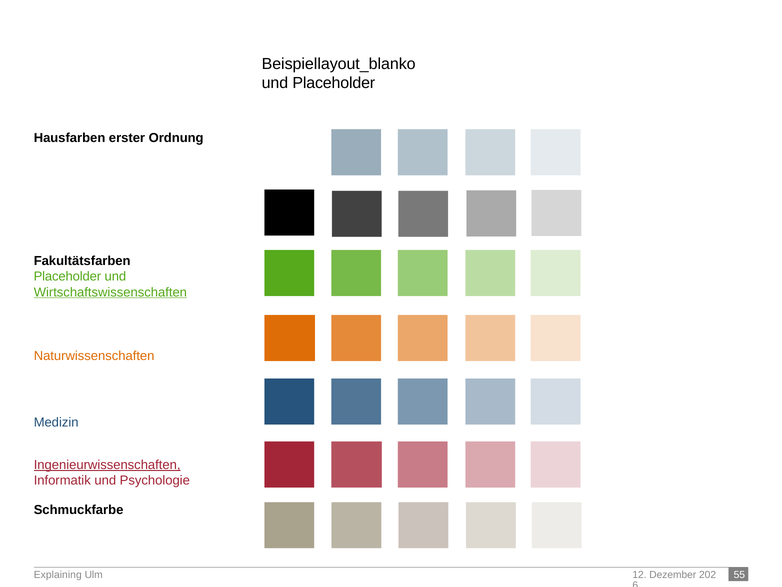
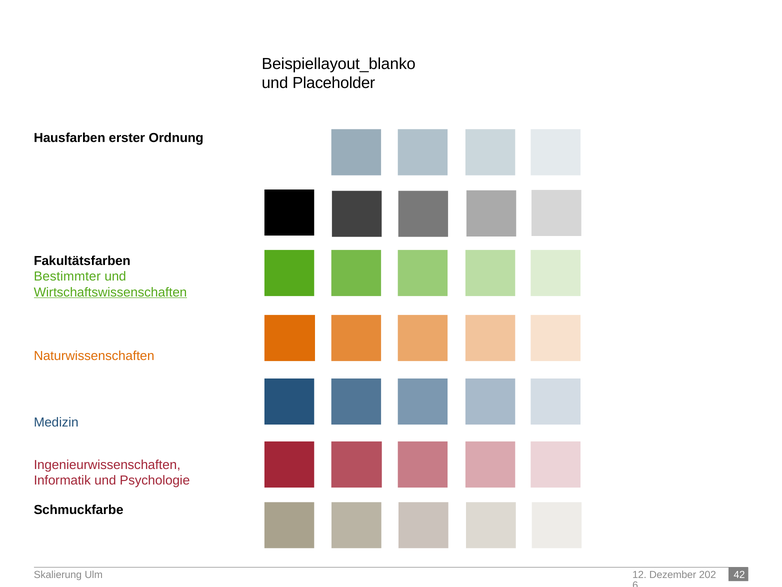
Placeholder: Placeholder -> Bestimmter (67, 276)
Ingenieurwissenschaften underline: present -> none (107, 465)
Explaining: Explaining -> Skalierung (58, 575)
55: 55 -> 42 (739, 575)
